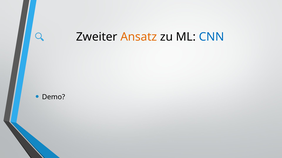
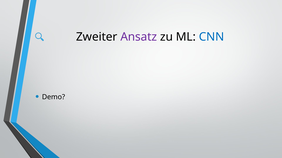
Ansatz colour: orange -> purple (139, 37)
